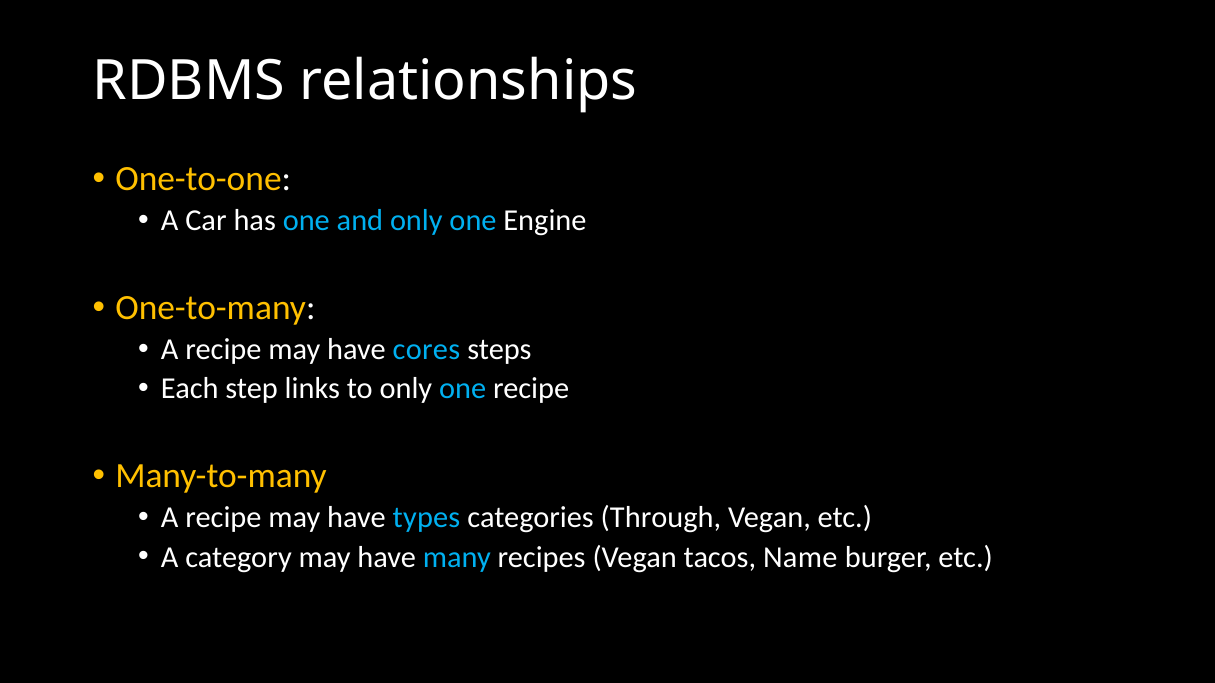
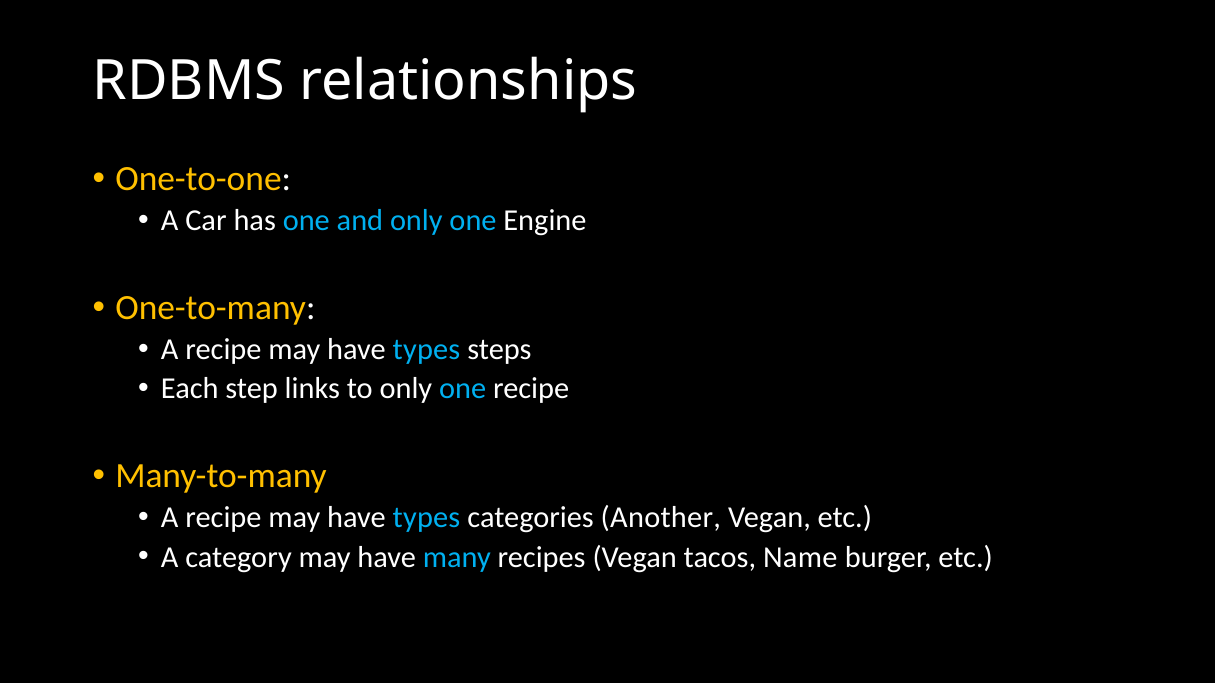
cores: cores -> types (427, 350)
Through: Through -> Another (661, 518)
